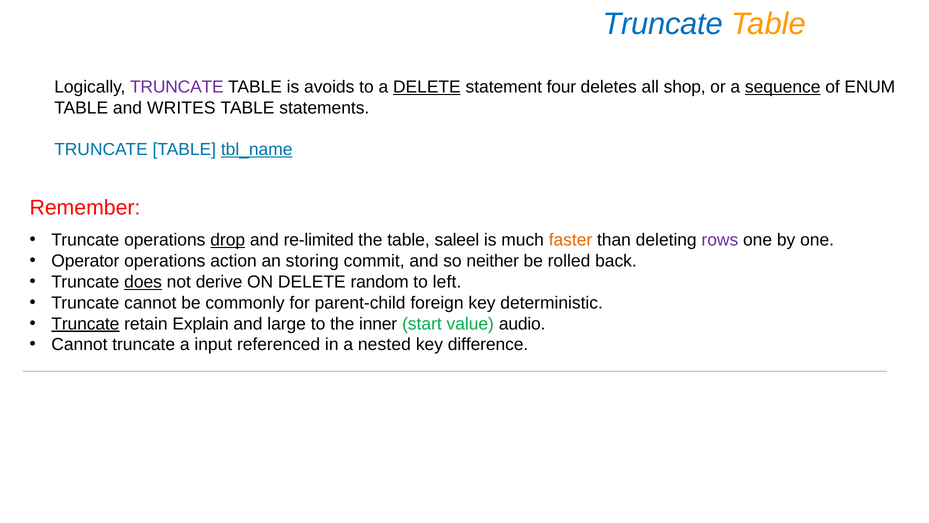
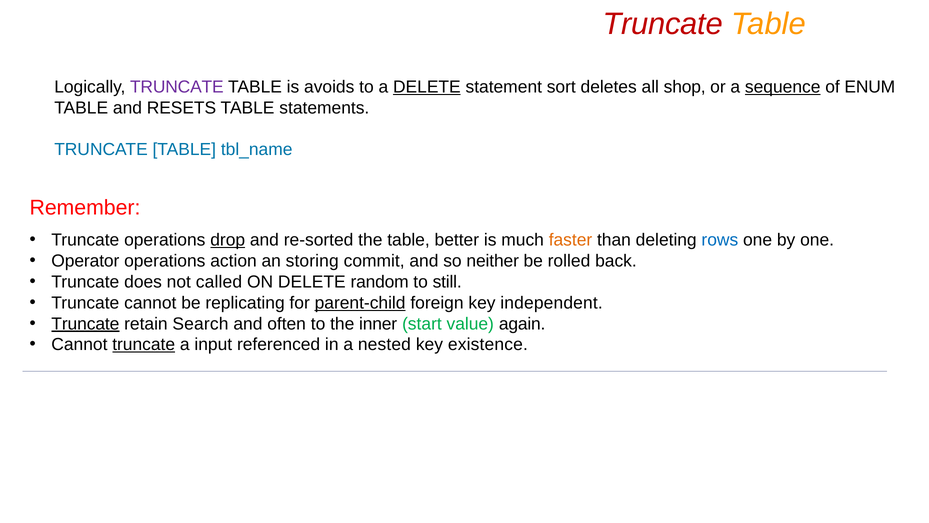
Truncate colour: blue -> red (663, 24)
four: four -> sort (561, 87)
WRITES: WRITES -> RESETS (181, 108)
tbl_name underline: present -> none (257, 149)
re-limited: re-limited -> re-sorted (319, 240)
saleel: saleel -> better (457, 240)
rows colour: purple -> blue (720, 240)
does underline: present -> none (143, 282)
derive: derive -> called (219, 282)
left: left -> still (447, 282)
commonly: commonly -> replicating (245, 303)
parent-child underline: none -> present (360, 303)
deterministic: deterministic -> independent (552, 303)
Explain: Explain -> Search (200, 323)
large: large -> often (287, 323)
audio: audio -> again (522, 323)
truncate underline: none -> present (144, 344)
difference: difference -> existence (488, 344)
